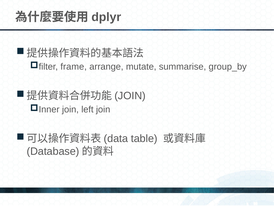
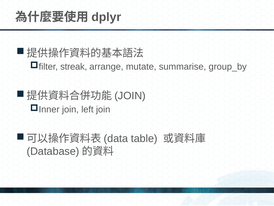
frame: frame -> streak (74, 67)
